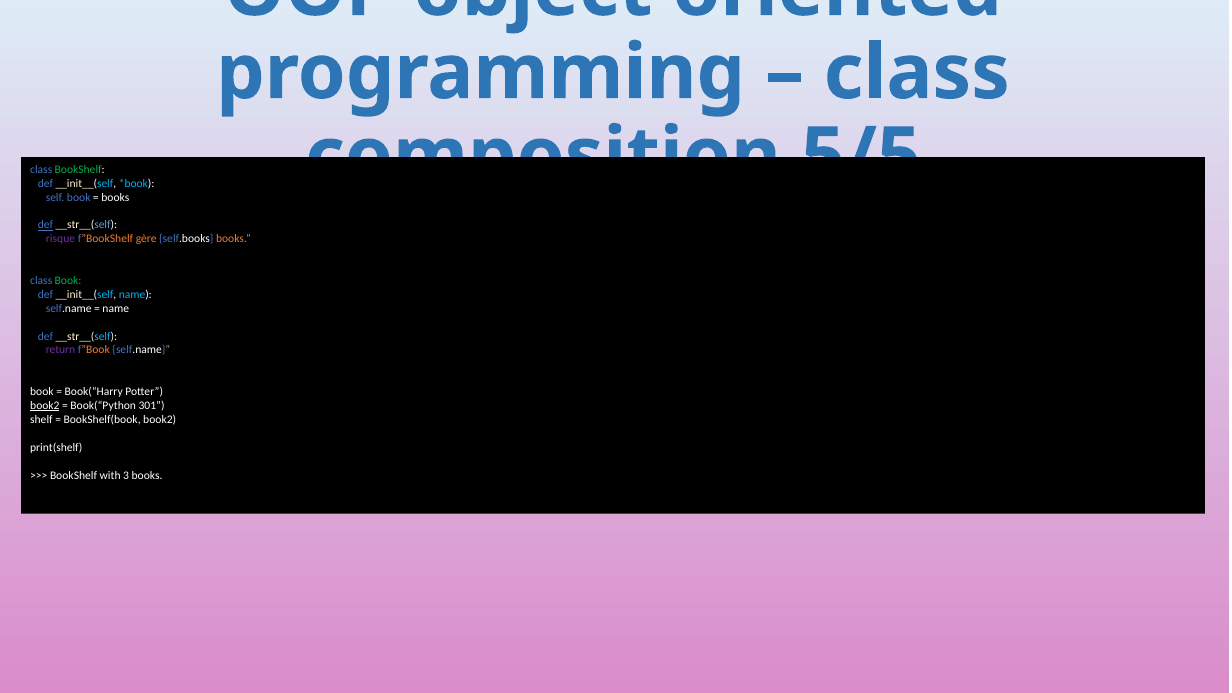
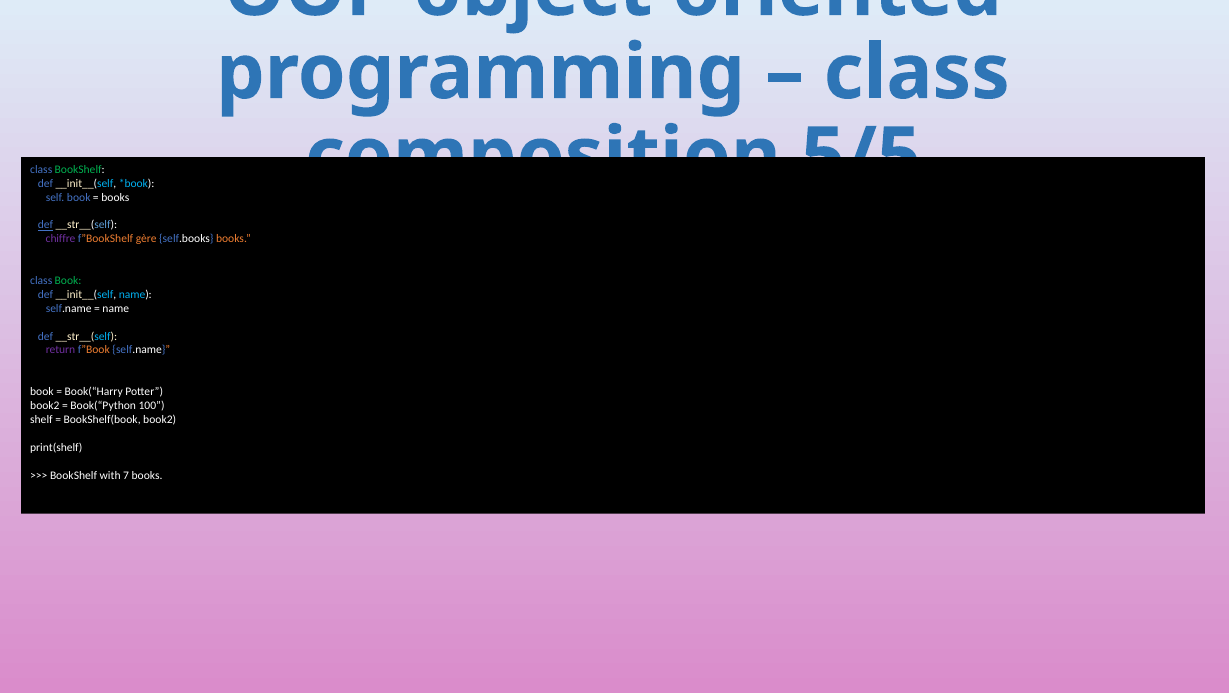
risque: risque -> chiffre (61, 239)
book2 underline: present -> none (45, 406)
301: 301 -> 100 (152, 406)
3: 3 -> 7 (126, 475)
